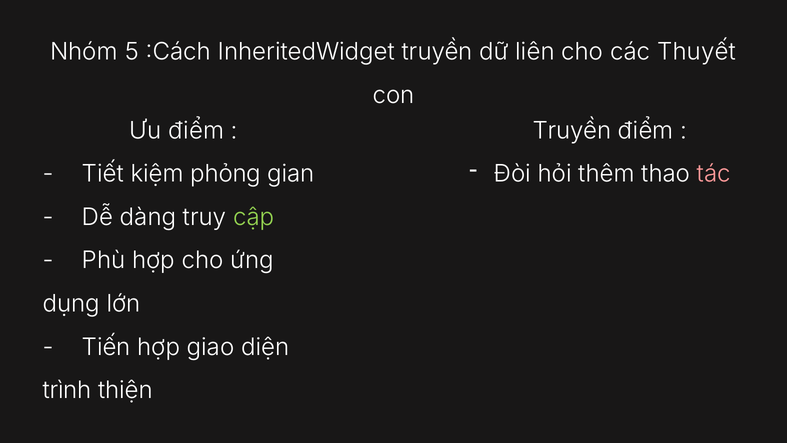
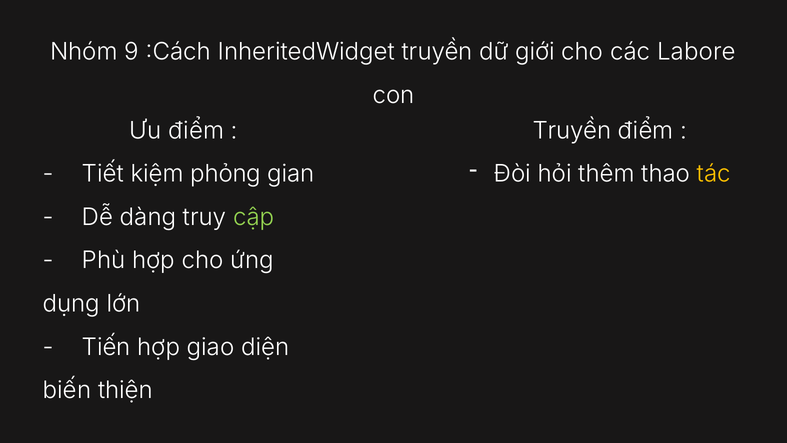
5: 5 -> 9 (132, 52)
liên: liên -> giới (535, 52)
Thuyết: Thuyết -> Labore (697, 52)
tác colour: pink -> yellow (714, 174)
trình: trình -> biến (67, 390)
